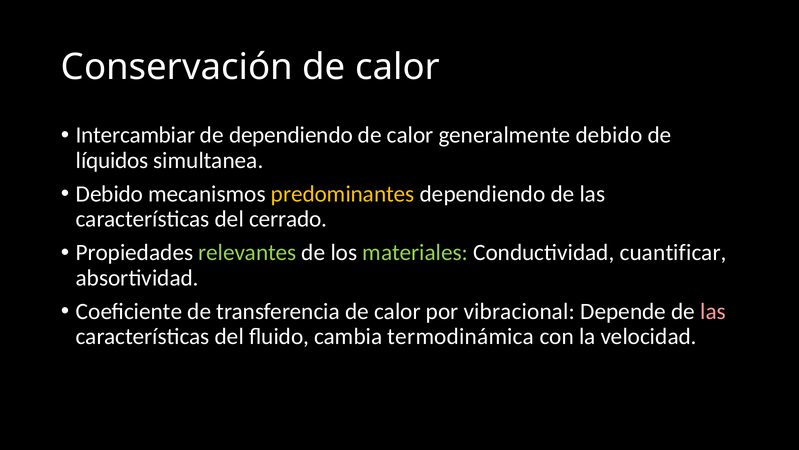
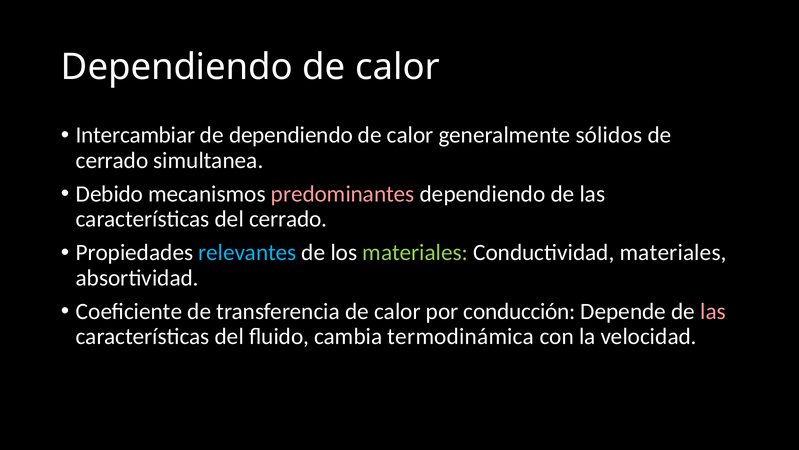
Conservación: Conservación -> Dependiendo (177, 67)
generalmente debido: debido -> sólidos (609, 135)
líquidos: líquidos -> cerrado (112, 160)
predominantes colour: yellow -> pink (343, 194)
relevantes colour: light green -> light blue (247, 252)
Conductividad cuantificar: cuantificar -> materiales (673, 252)
vibracional: vibracional -> conducción (520, 311)
